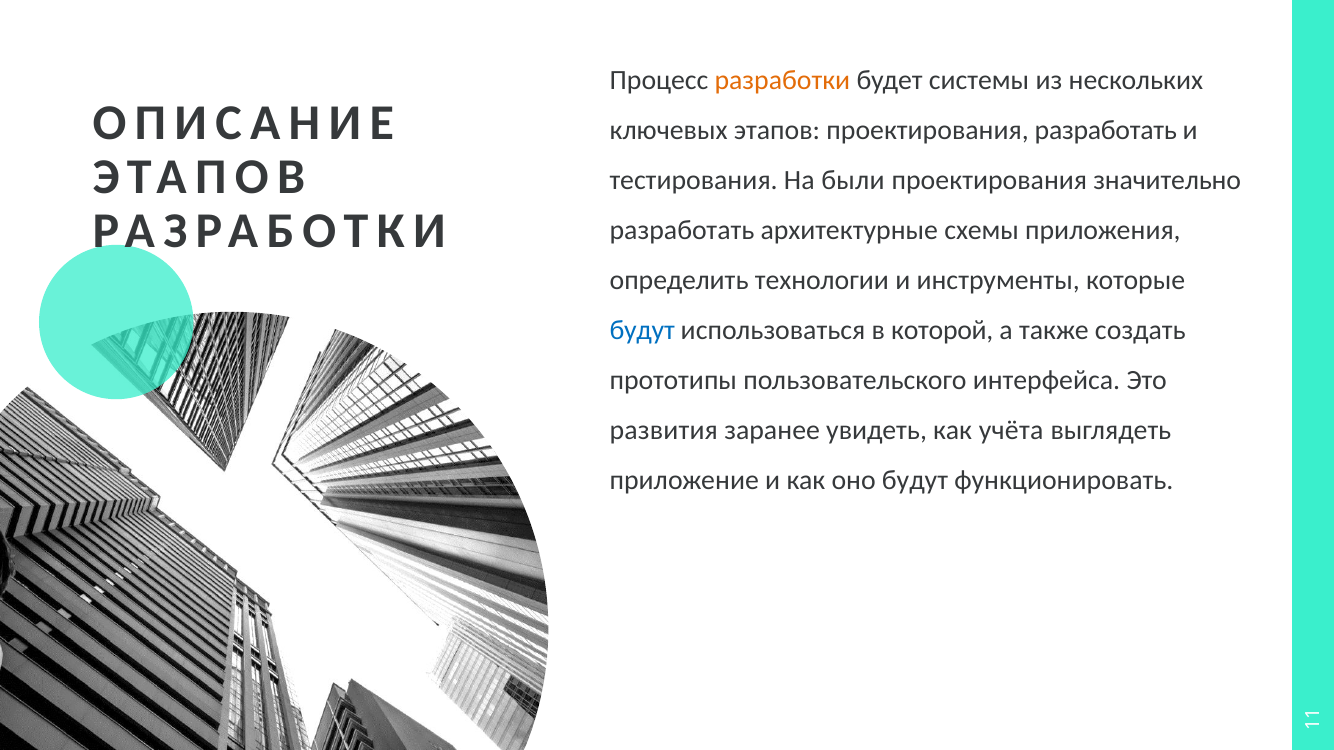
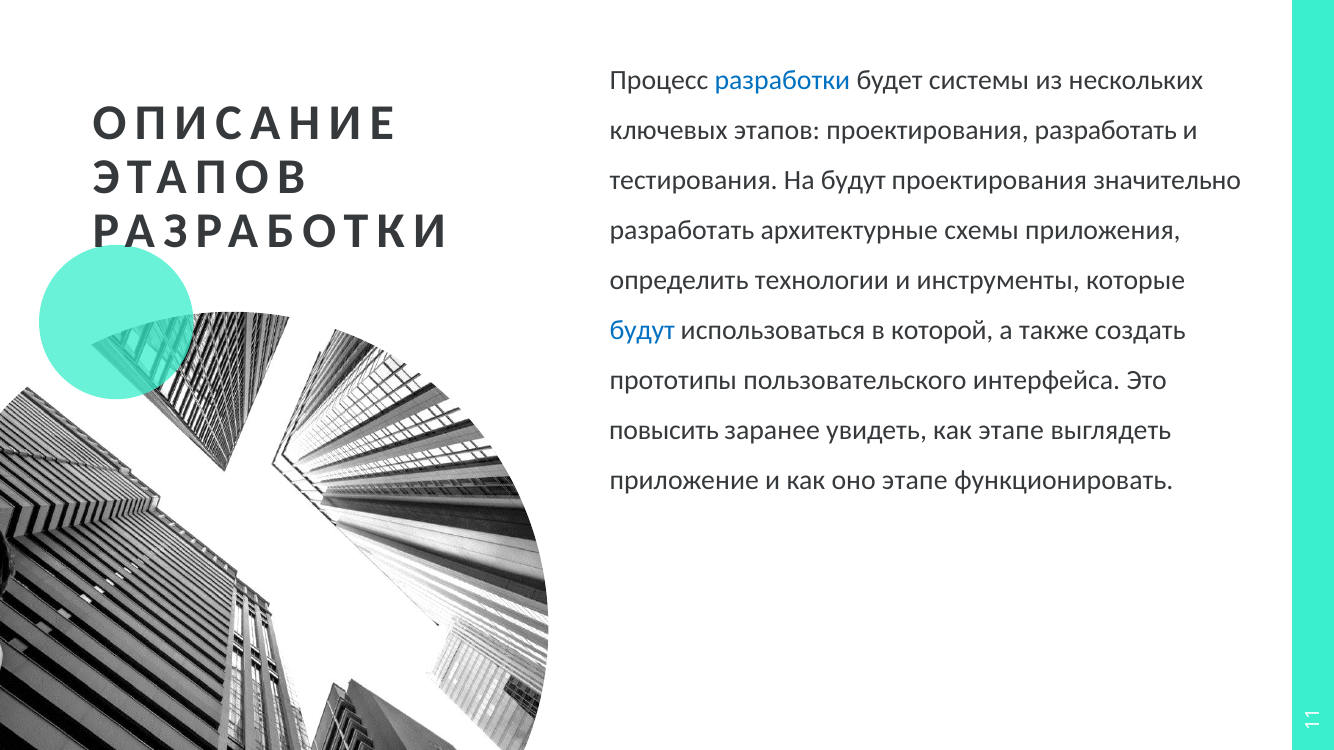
разработки colour: orange -> blue (782, 80)
На были: были -> будут (853, 180)
развития: развития -> повысить (664, 430)
как учёта: учёта -> этапе (1011, 430)
оно будут: будут -> этапе (915, 480)
